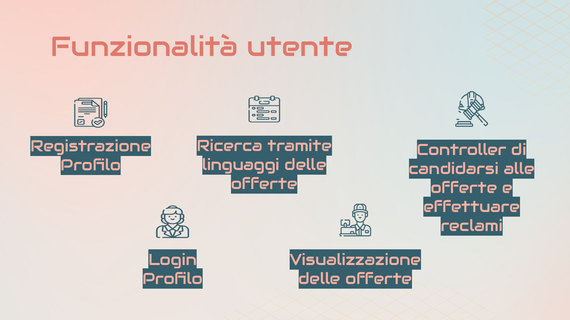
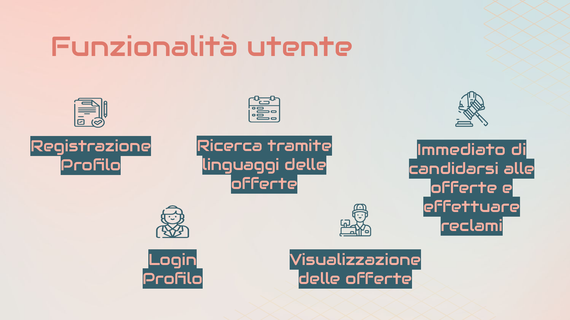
Controller: Controller -> Immediato (461, 150)
